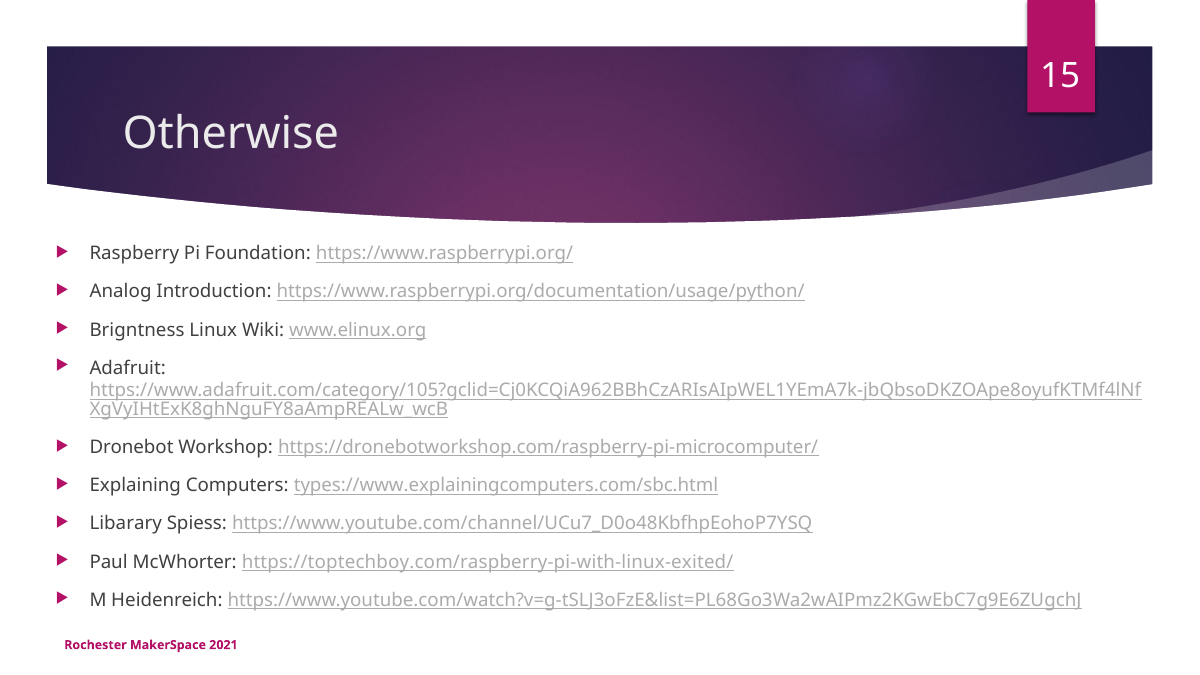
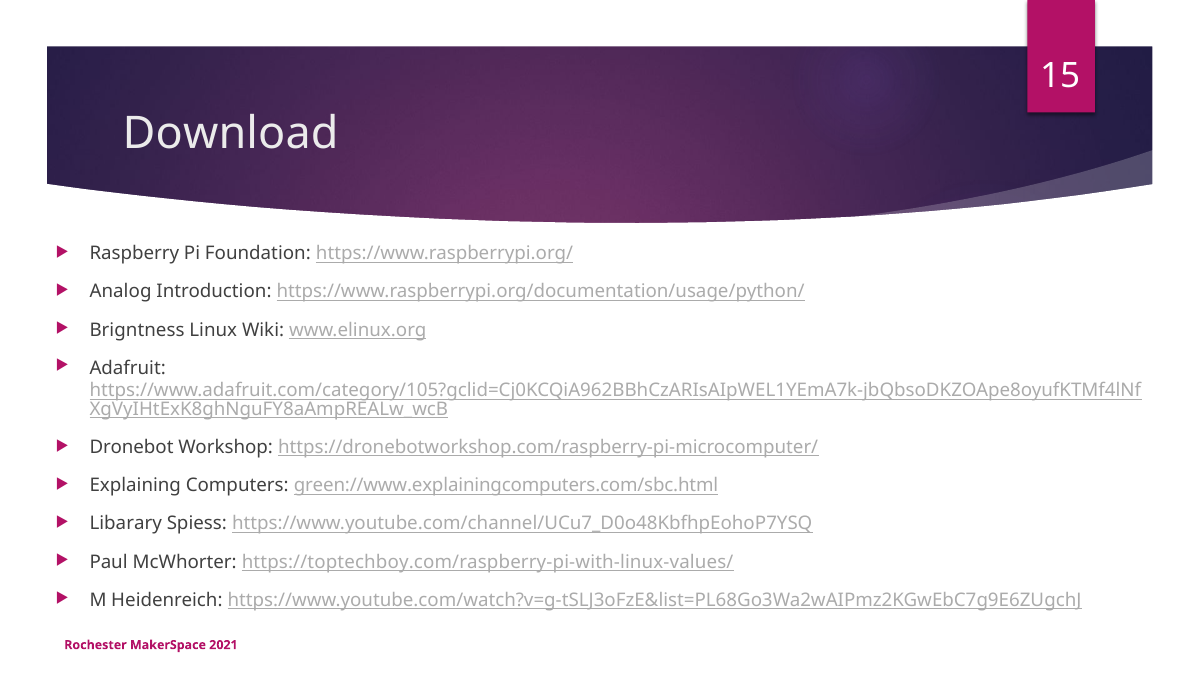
Otherwise: Otherwise -> Download (231, 134)
types://www.explainingcomputers.com/sbc.html: types://www.explainingcomputers.com/sbc.html -> green://www.explainingcomputers.com/sbc.html (506, 486)
https://toptechboy.com/raspberry-pi-with-linux-exited/: https://toptechboy.com/raspberry-pi-with-linux-exited/ -> https://toptechboy.com/raspberry-pi-with-linux-values/ (488, 562)
